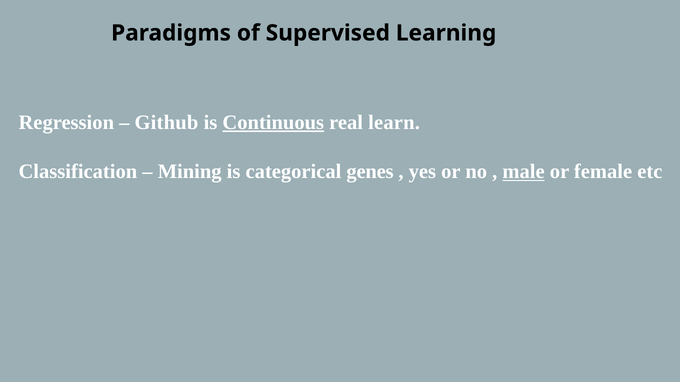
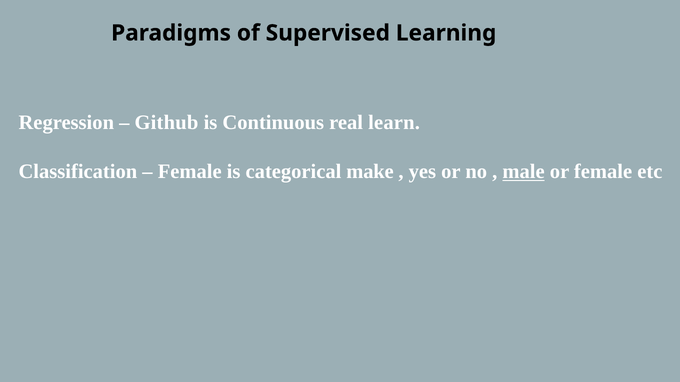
Continuous underline: present -> none (273, 123)
Mining: Mining -> Female (190, 172)
genes: genes -> make (370, 172)
